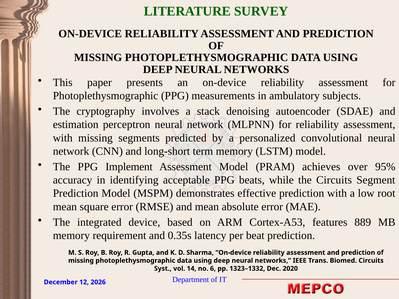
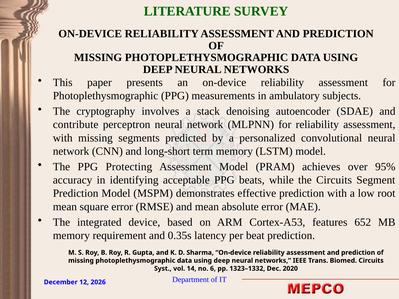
estimation: estimation -> contribute (76, 125)
Implement: Implement -> Protecting (129, 167)
889: 889 -> 652 (363, 222)
